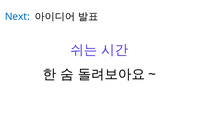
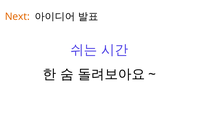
Next colour: blue -> orange (17, 16)
